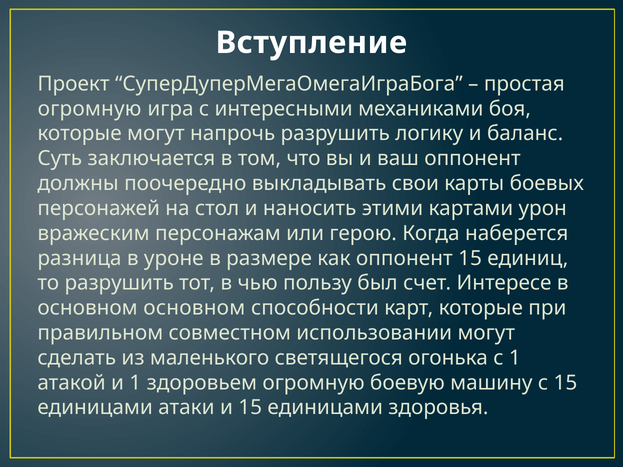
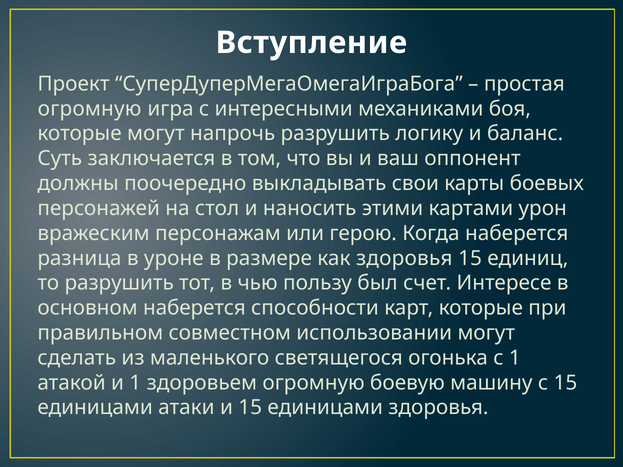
как оппонент: оппонент -> здоровья (404, 258)
основном основном: основном -> наберется (194, 308)
